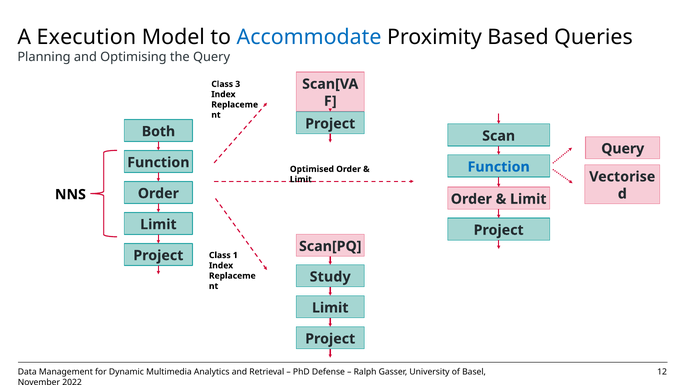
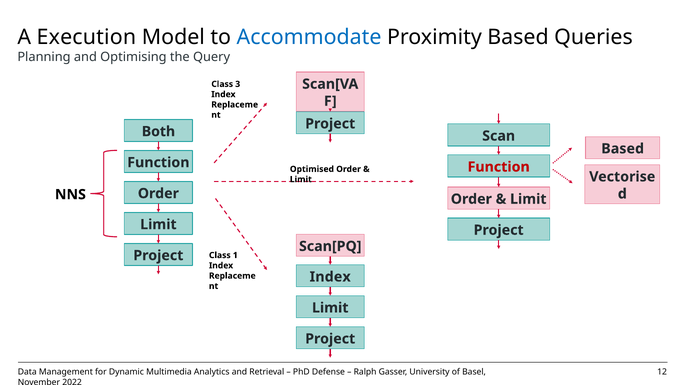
Query: Query -> Based (623, 149)
Function colour: blue -> red (499, 167)
Study: Study -> Index (330, 277)
